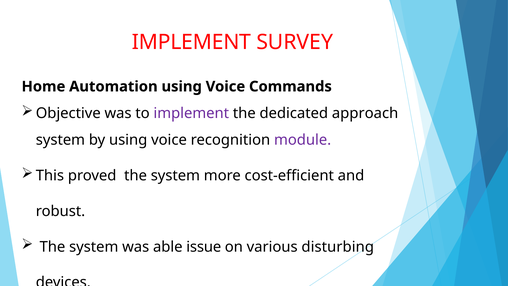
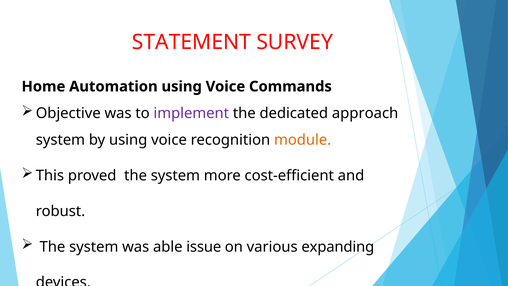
IMPLEMENT: IMPLEMENT -> STATEMENT (191, 42)
module colour: purple -> orange (303, 140)
disturbing: disturbing -> expanding (338, 247)
